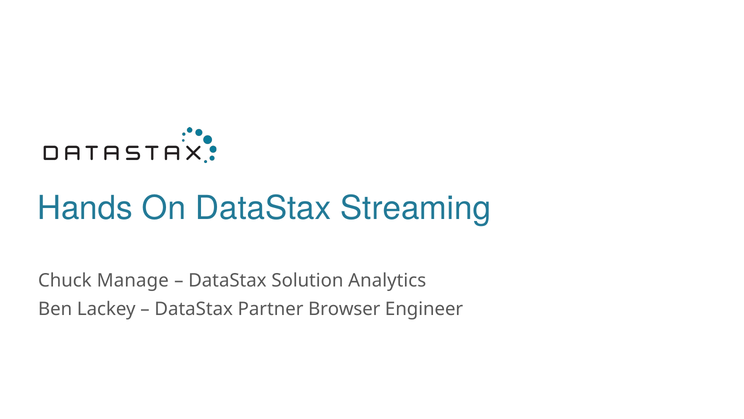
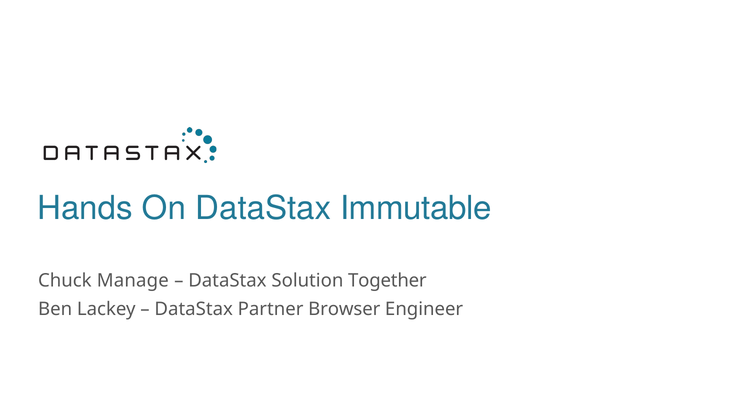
Streaming: Streaming -> Immutable (416, 208)
Analytics: Analytics -> Together (387, 280)
